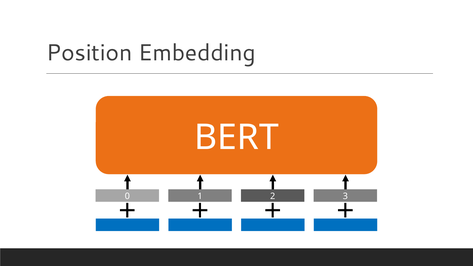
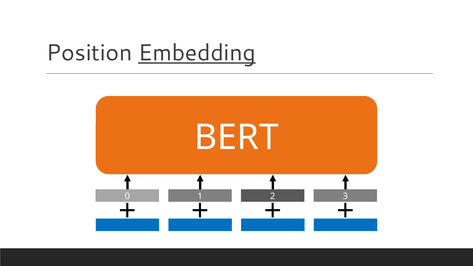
Embedding underline: none -> present (197, 53)
